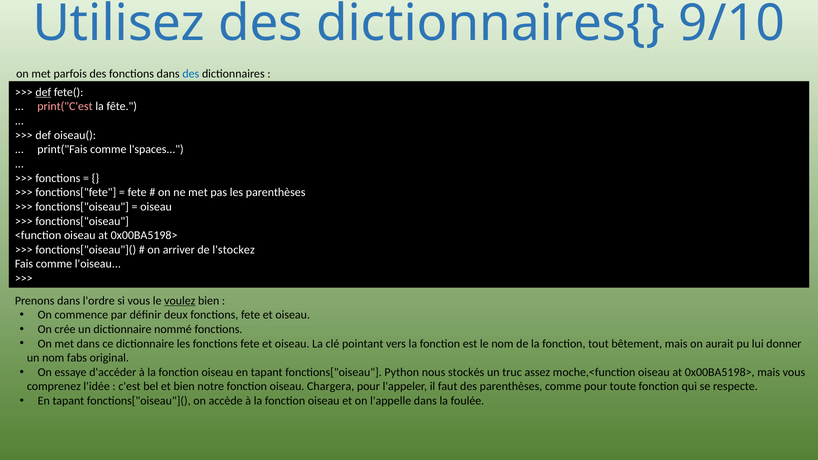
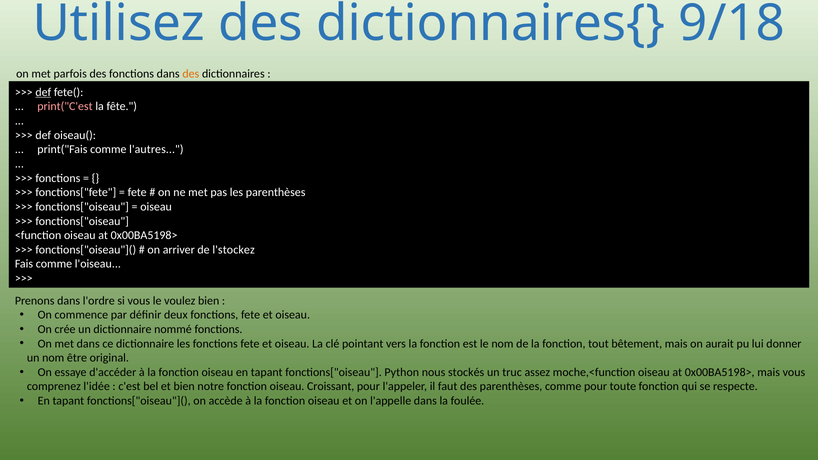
9/10: 9/10 -> 9/18 (732, 23)
des colour: blue -> orange (191, 74)
l'spaces: l'spaces -> l'autres (156, 150)
voulez underline: present -> none (180, 301)
fabs: fabs -> être (77, 358)
Chargera: Chargera -> Croissant (331, 387)
